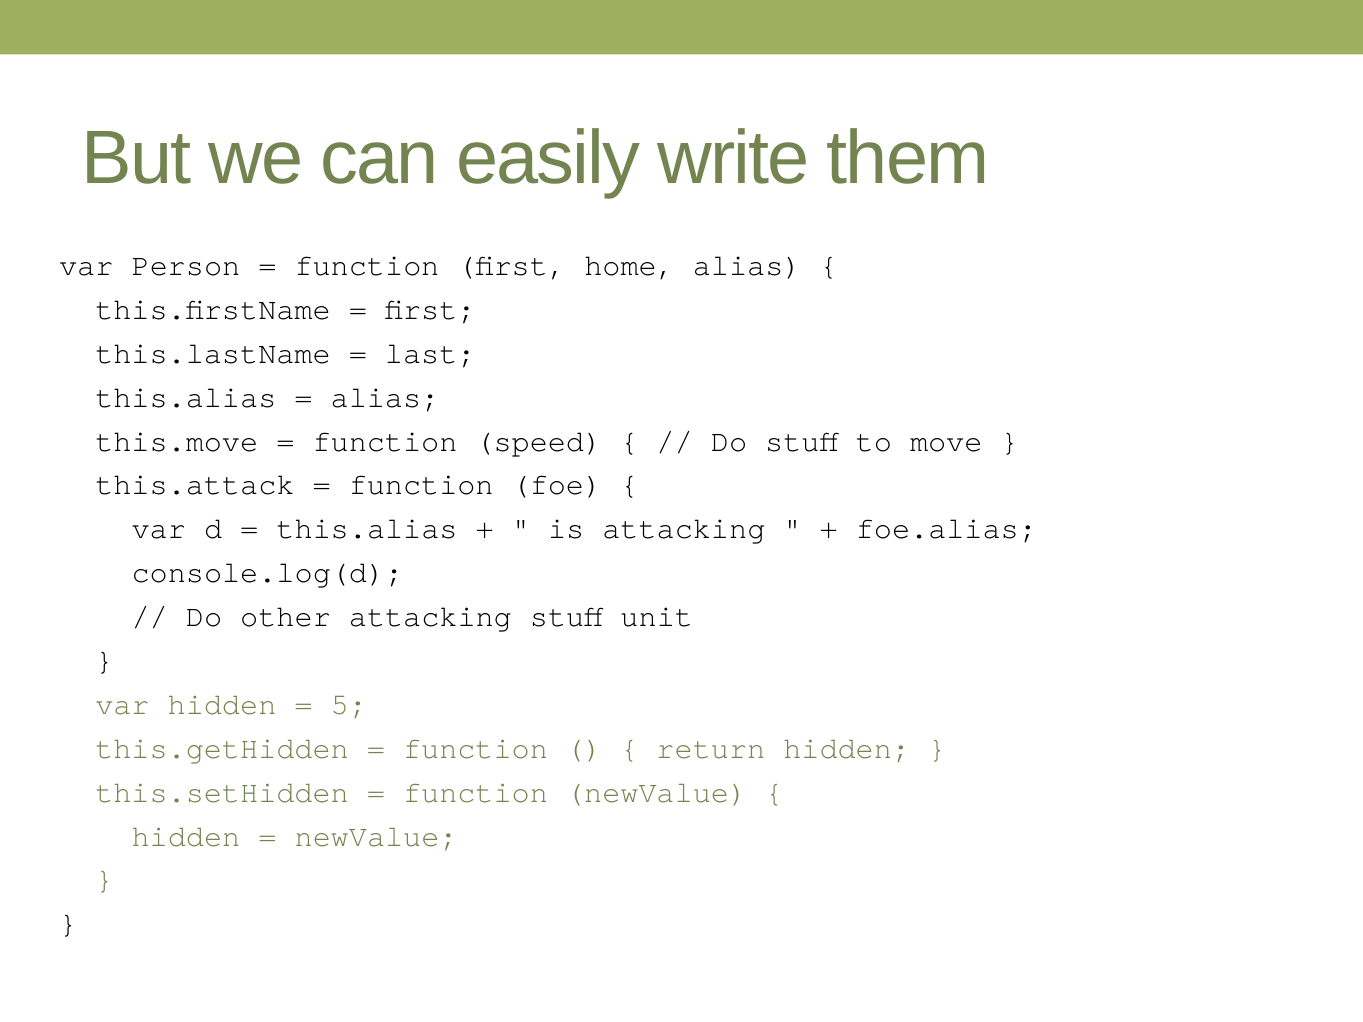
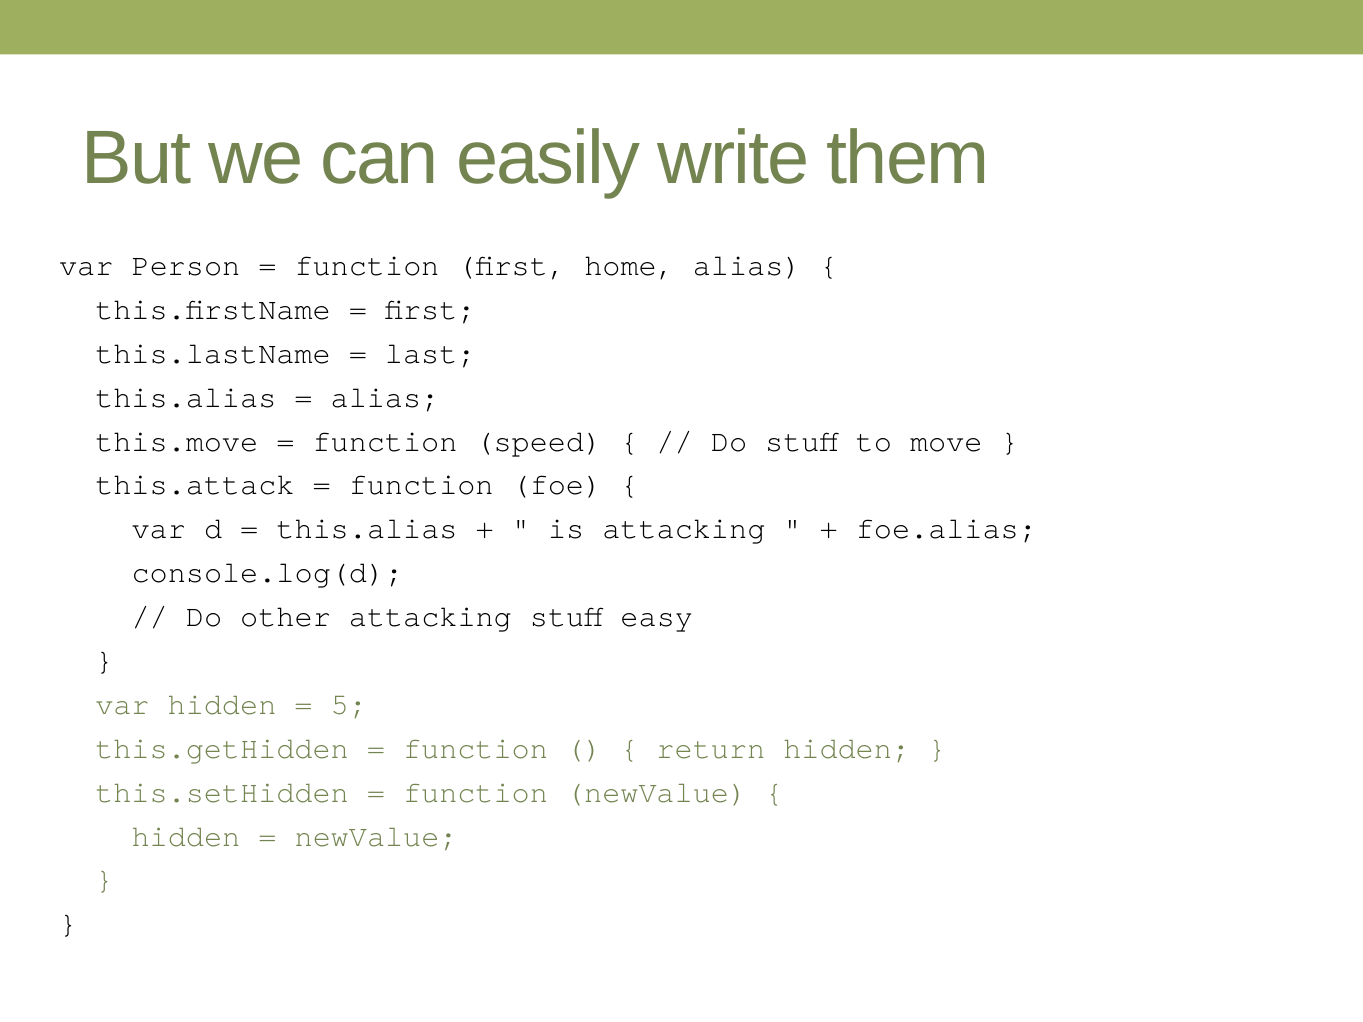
unit: unit -> easy (657, 617)
